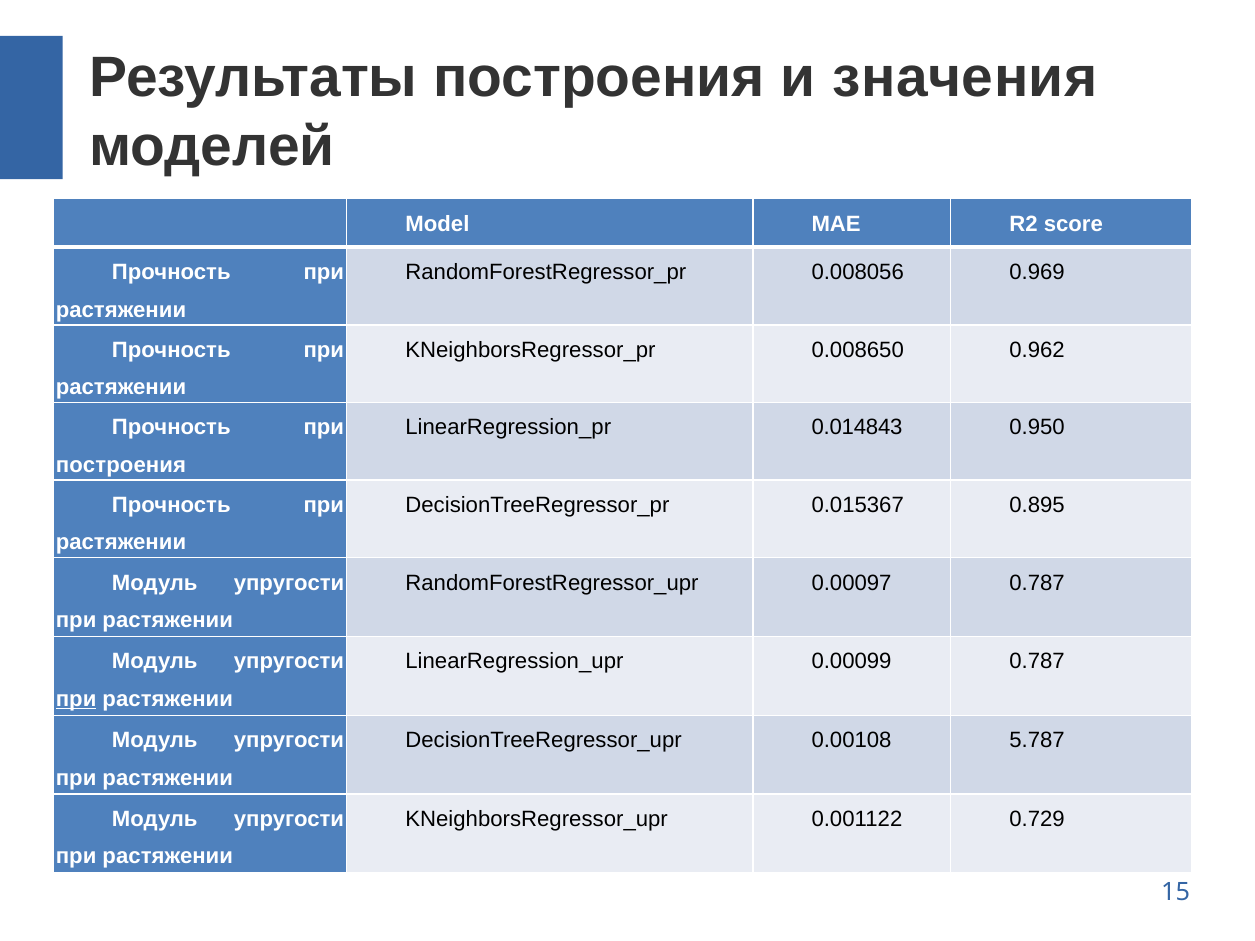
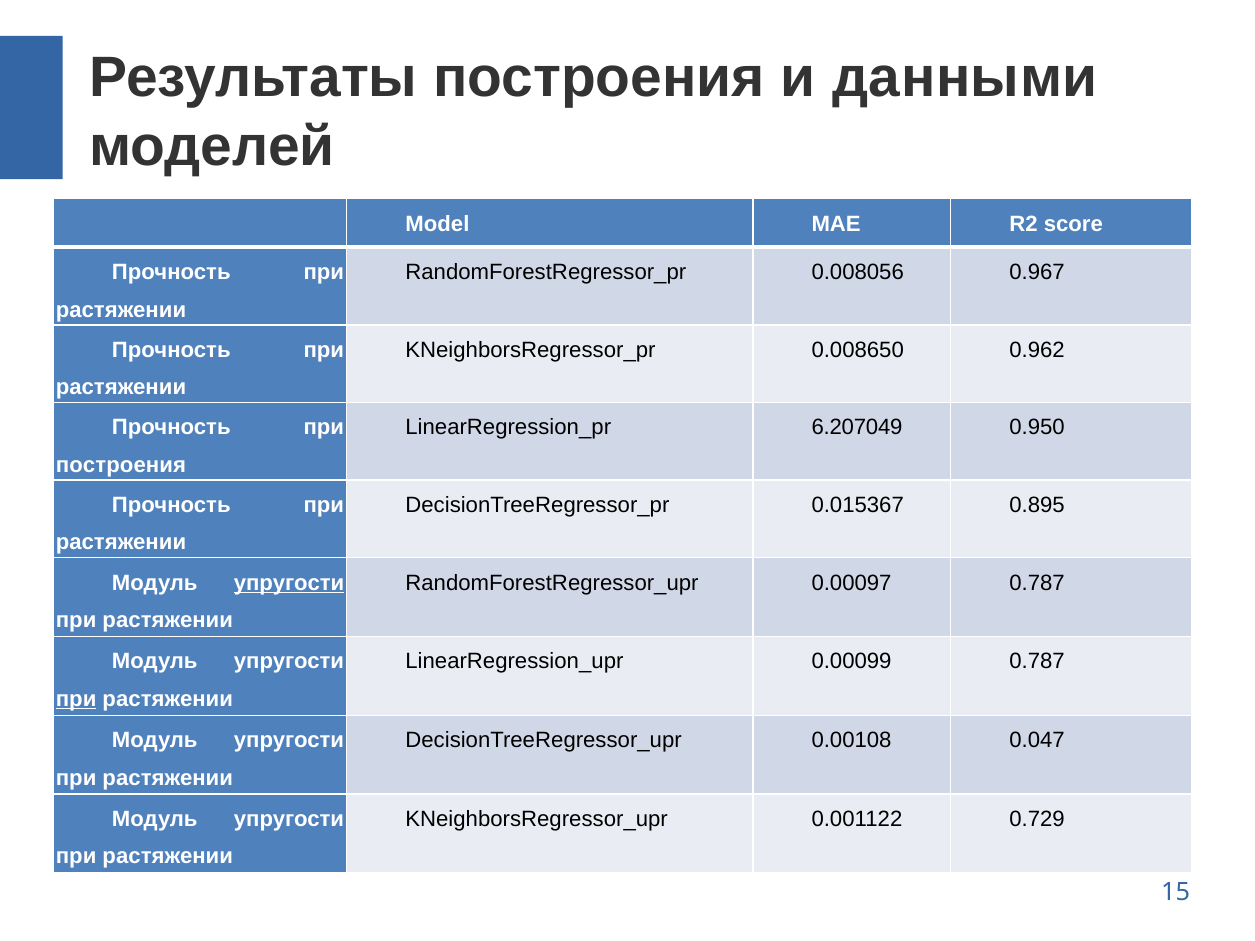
значения: значения -> данными (965, 78)
0.969: 0.969 -> 0.967 (1037, 273)
0.014843: 0.014843 -> 6.207049 (857, 428)
упругости underline: none -> present (289, 583)
5.787: 5.787 -> 0.047 (1037, 741)
